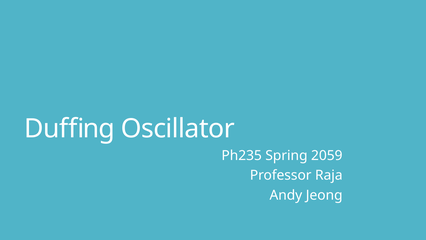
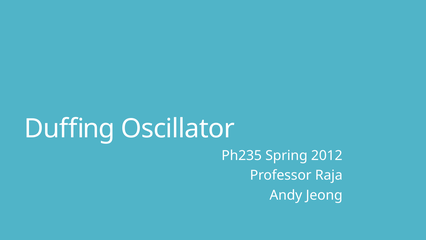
2059: 2059 -> 2012 (327, 155)
